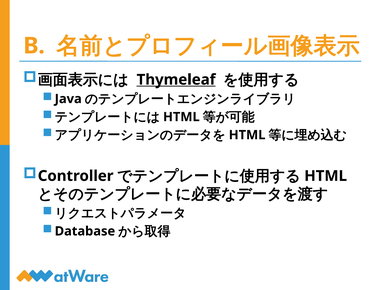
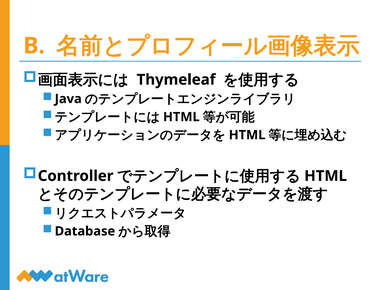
Thymeleaf underline: present -> none (176, 80)
